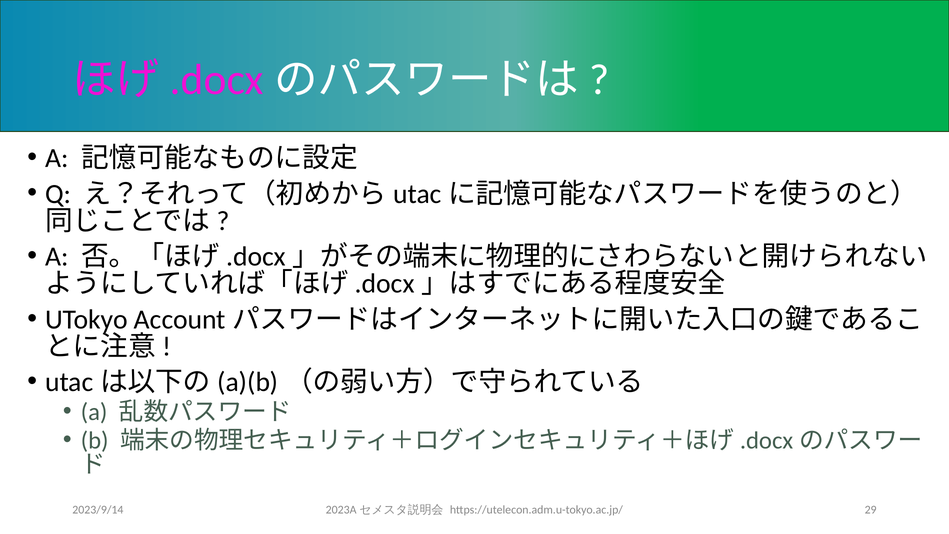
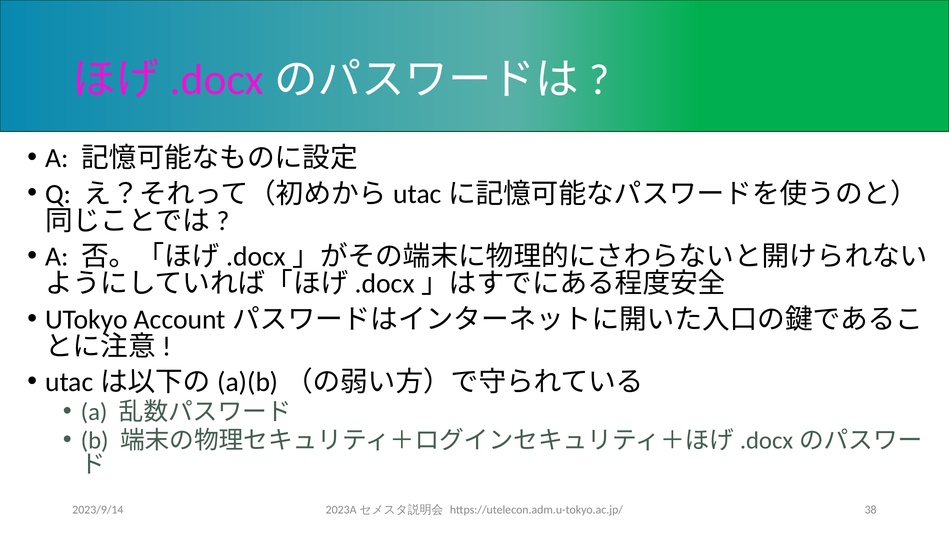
29: 29 -> 38 (871, 510)
